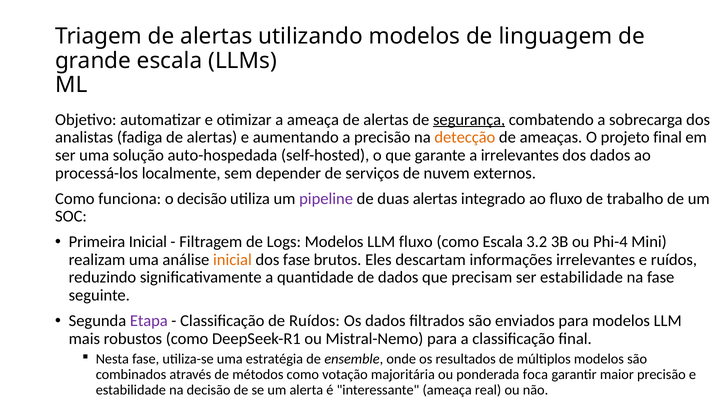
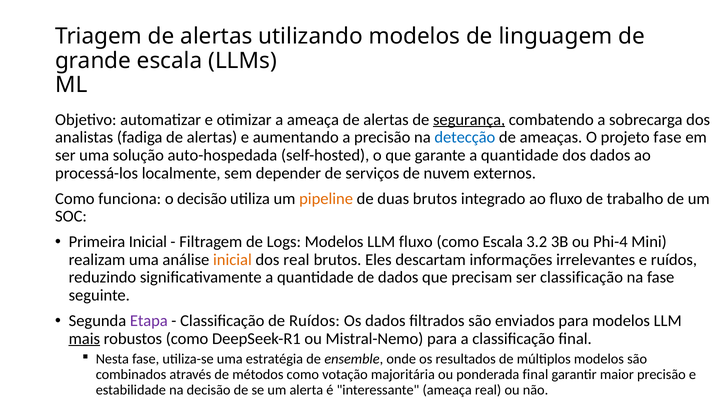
detecção colour: orange -> blue (465, 138)
projeto final: final -> fase (668, 138)
garante a irrelevantes: irrelevantes -> quantidade (520, 156)
pipeline colour: purple -> orange (326, 199)
duas alertas: alertas -> brutos (435, 199)
dos fase: fase -> real (296, 260)
ser estabilidade: estabilidade -> classificação (582, 278)
mais underline: none -> present (84, 339)
ponderada foca: foca -> final (535, 375)
